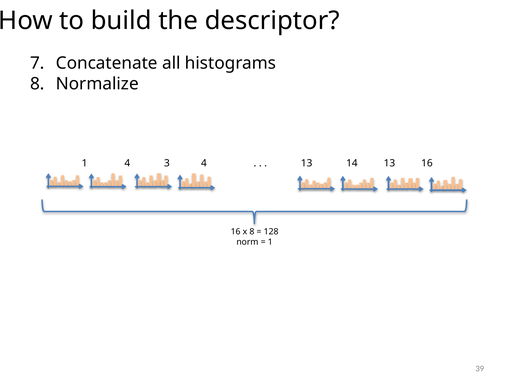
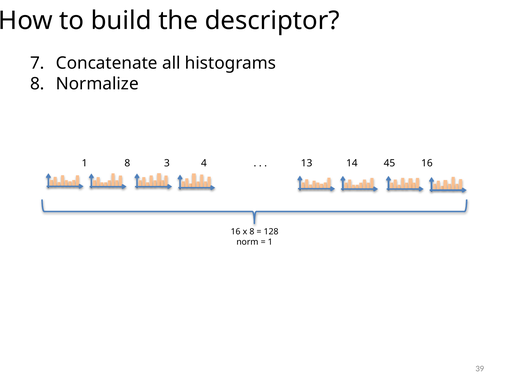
1 4: 4 -> 8 (127, 163)
14 13: 13 -> 45 (389, 163)
